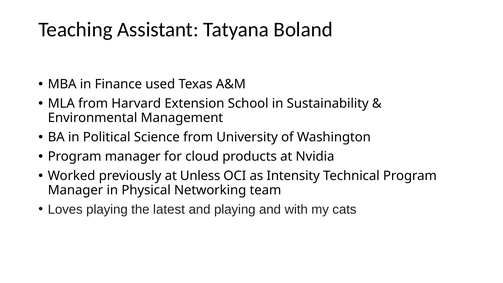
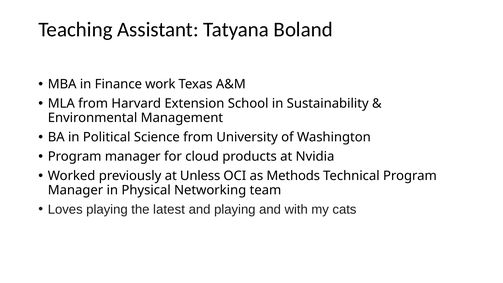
used: used -> work (160, 84)
Intensity: Intensity -> Methods (293, 176)
